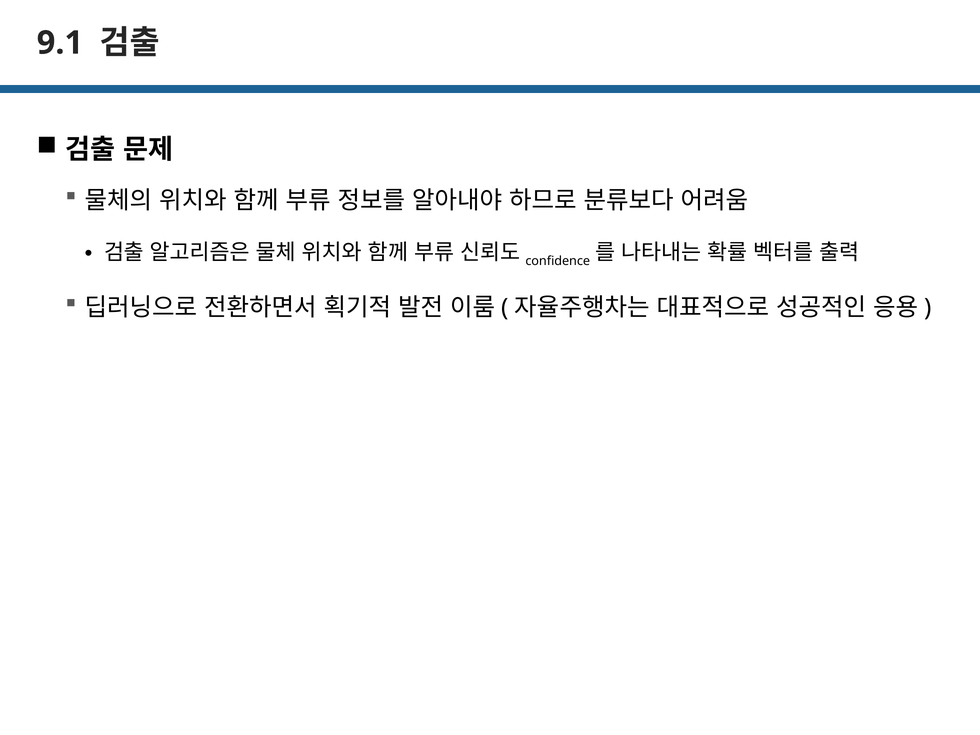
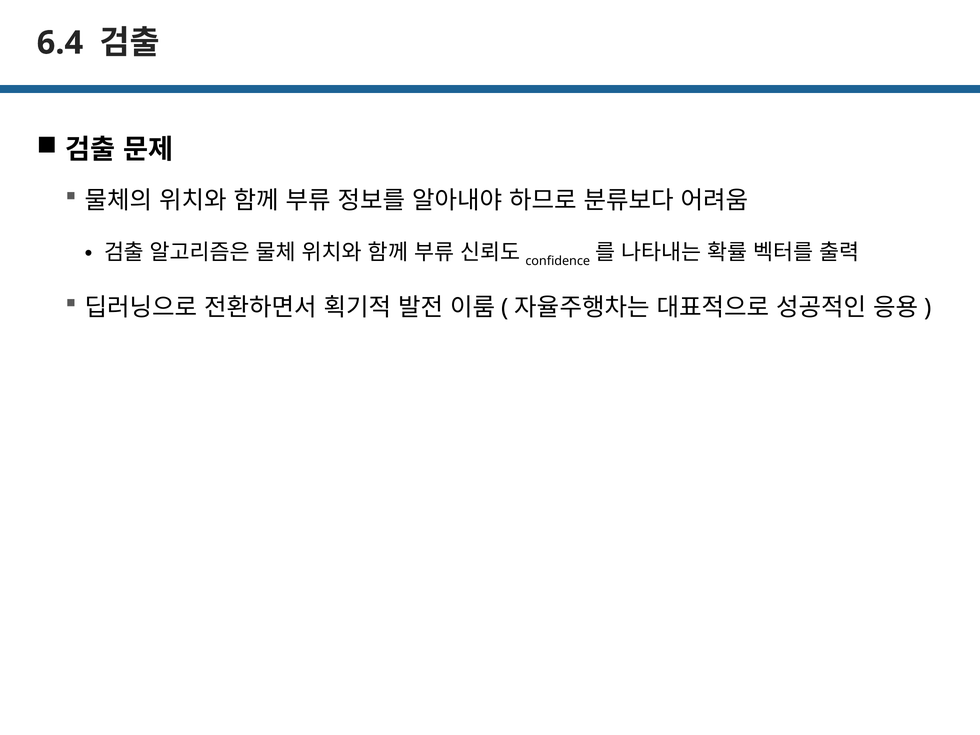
9.1: 9.1 -> 6.4 (60, 43)
